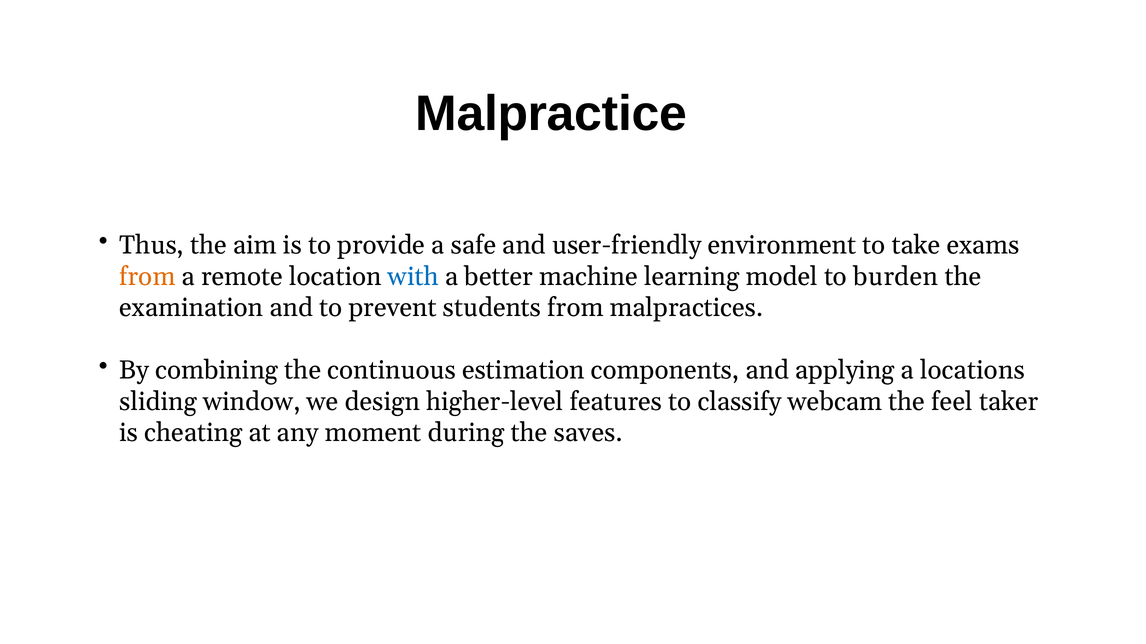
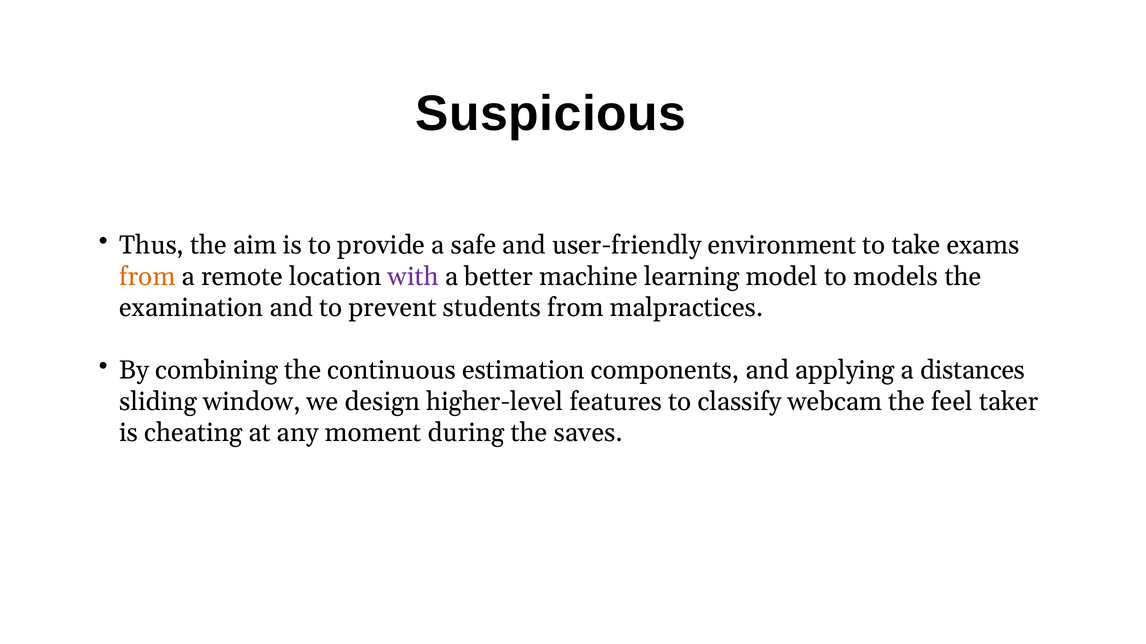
Malpractice: Malpractice -> Suspicious (551, 114)
with colour: blue -> purple (413, 277)
burden: burden -> models (896, 277)
locations: locations -> distances (973, 371)
